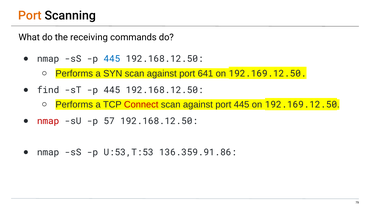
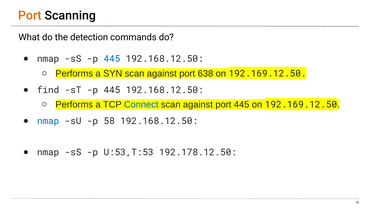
receiving: receiving -> detection (89, 37)
641: 641 -> 638 (205, 74)
Connect colour: red -> blue (141, 105)
nmap colour: red -> blue (48, 121)
57: 57 -> 58 (109, 121)
136.359.91.86: 136.359.91.86 -> 192.178.12.50 (198, 152)
